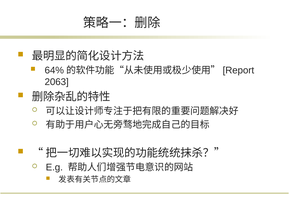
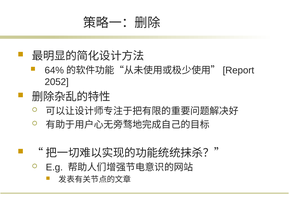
2063: 2063 -> 2052 (57, 82)
